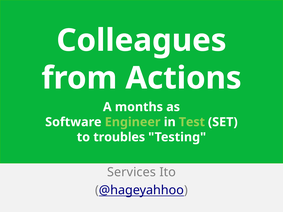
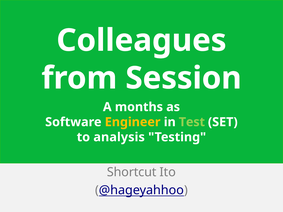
Actions: Actions -> Session (184, 78)
Engineer colour: light green -> yellow (133, 122)
troubles: troubles -> analysis (119, 137)
Services: Services -> Shortcut (132, 172)
